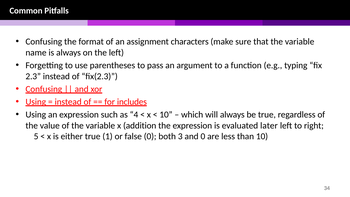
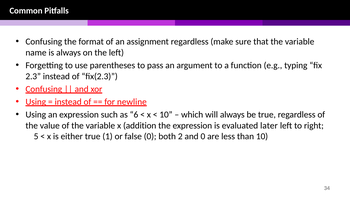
assignment characters: characters -> regardless (190, 42)
includes: includes -> newline (132, 102)
4: 4 -> 6 (134, 115)
3: 3 -> 2 (180, 136)
